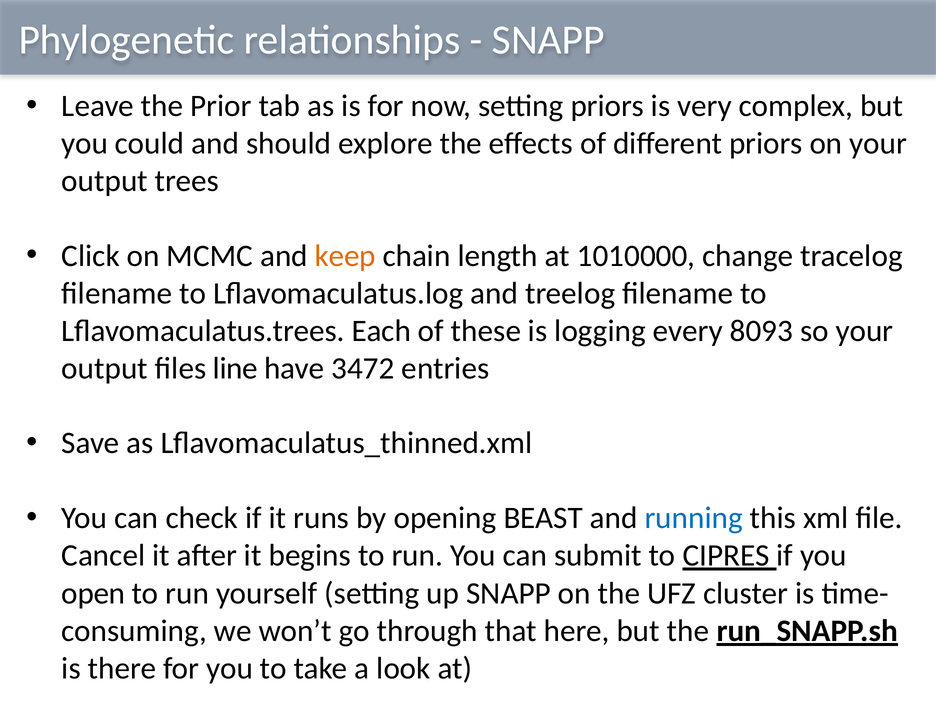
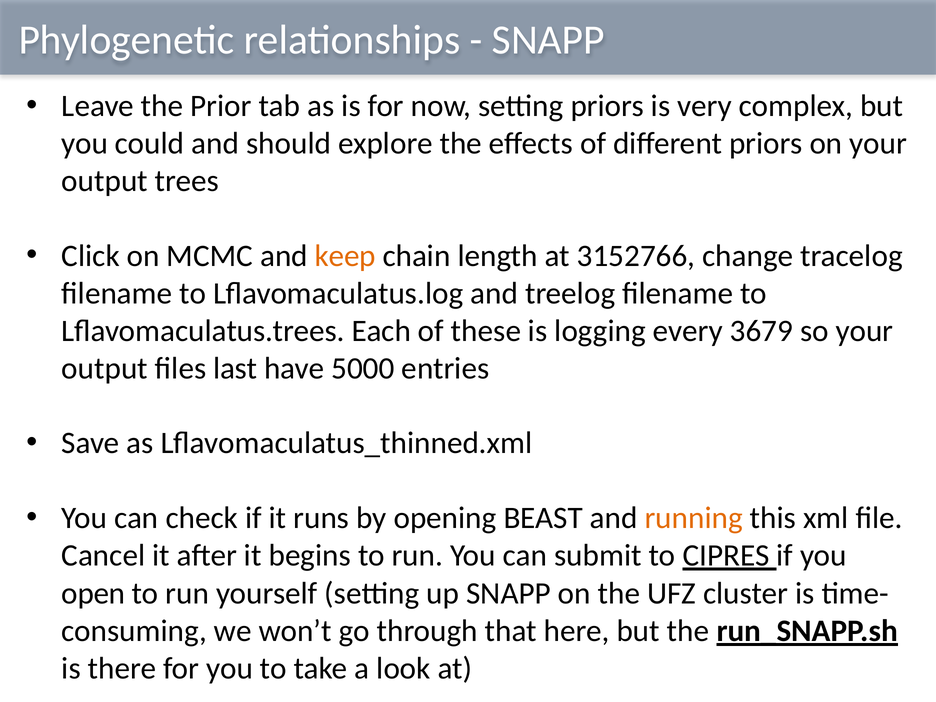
1010000: 1010000 -> 3152766 (636, 256)
8093: 8093 -> 3679 (761, 331)
line: line -> last (235, 368)
3472: 3472 -> 5000 (363, 368)
running colour: blue -> orange (694, 518)
